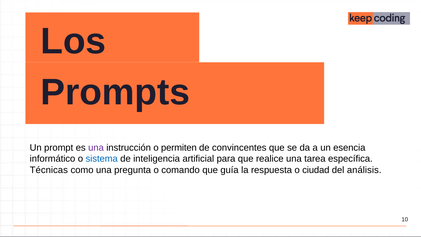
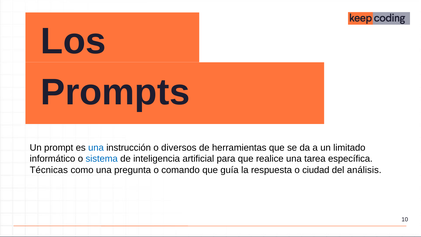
una colour: purple -> blue (96, 148)
permiten: permiten -> diversos (179, 148)
convincentes: convincentes -> herramientas (239, 148)
esencia: esencia -> limitado (349, 148)
